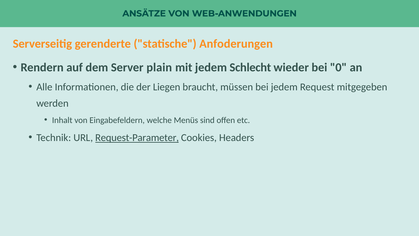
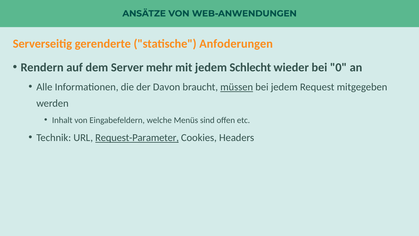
plain: plain -> mehr (159, 68)
Liegen: Liegen -> Davon (167, 87)
müssen underline: none -> present (237, 87)
